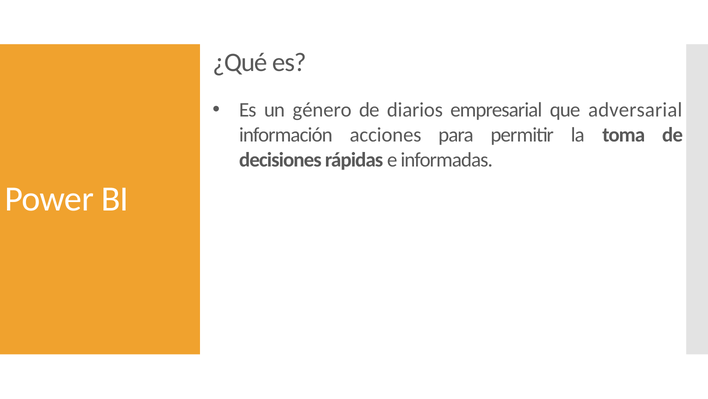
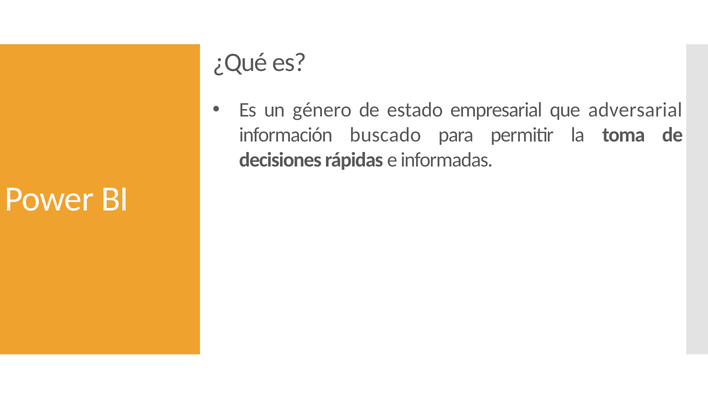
diarios: diarios -> estado (415, 110)
acciones: acciones -> buscado (385, 135)
